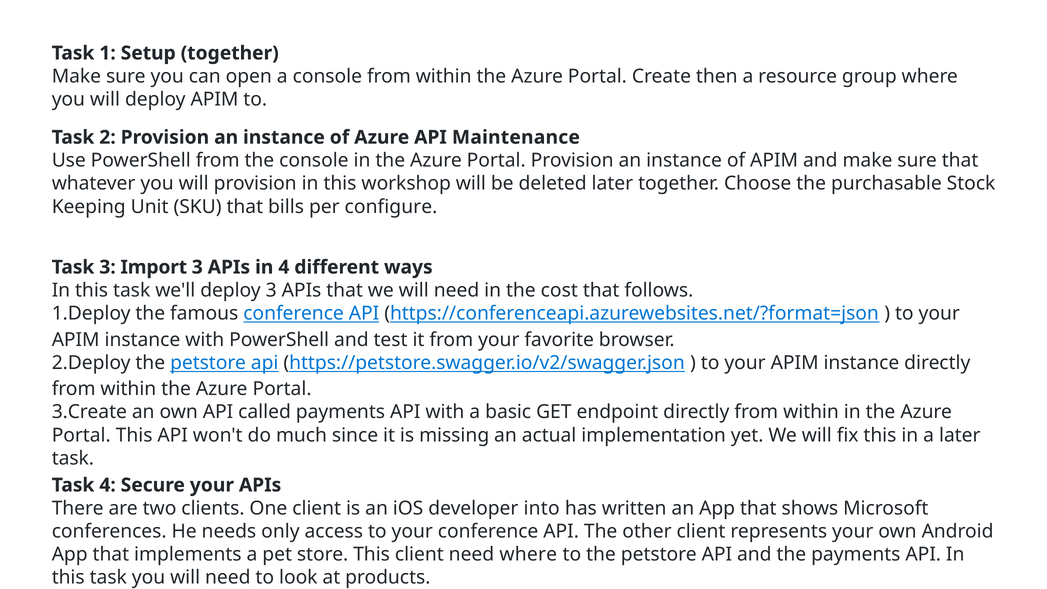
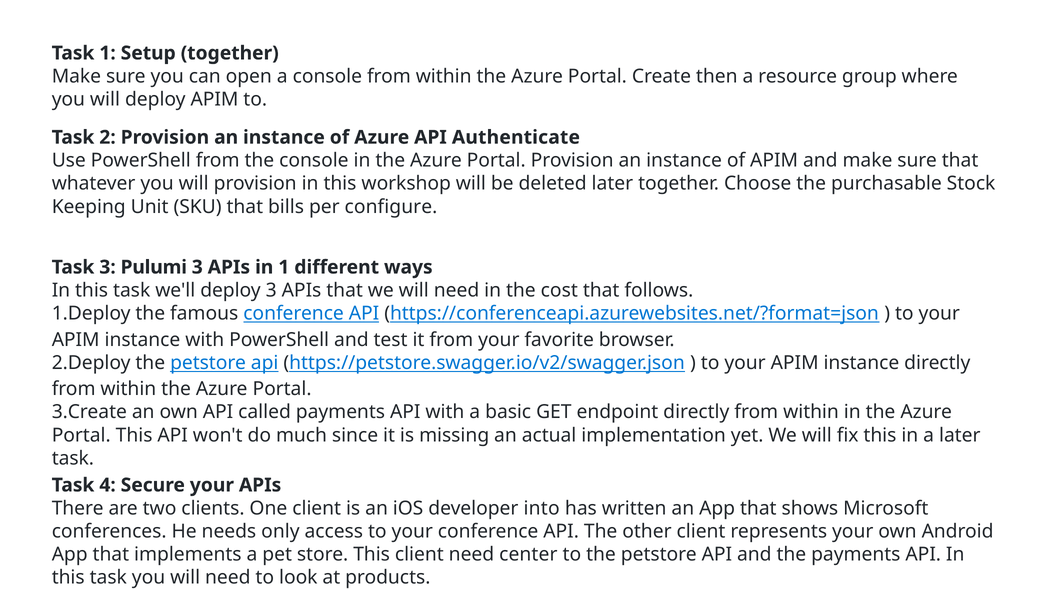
Maintenance: Maintenance -> Authenticate (516, 137)
Import: Import -> Pulumi (154, 267)
in 4: 4 -> 1 (284, 267)
need where: where -> center (528, 554)
